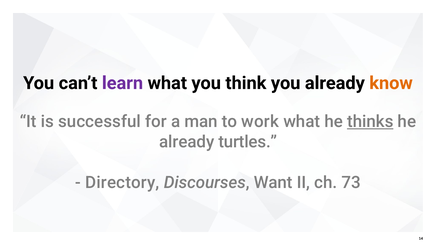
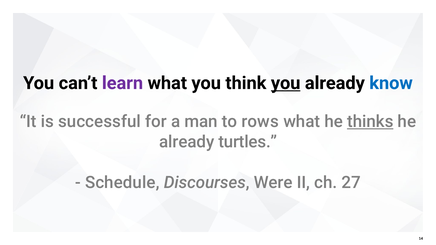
you underline: none -> present (286, 83)
know colour: orange -> blue (391, 83)
work: work -> rows (260, 122)
Directory: Directory -> Schedule (122, 183)
Want: Want -> Were (273, 183)
73: 73 -> 27 (351, 183)
